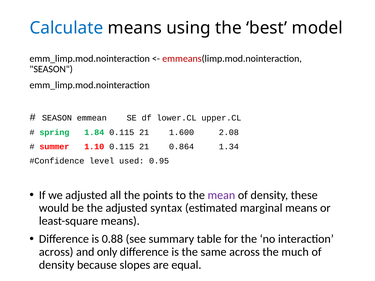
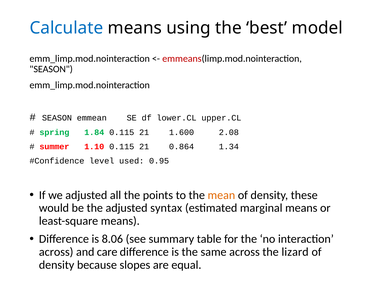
mean colour: purple -> orange (221, 195)
0.88: 0.88 -> 8.06 (112, 239)
only: only -> care (107, 252)
much: much -> lizard (295, 252)
